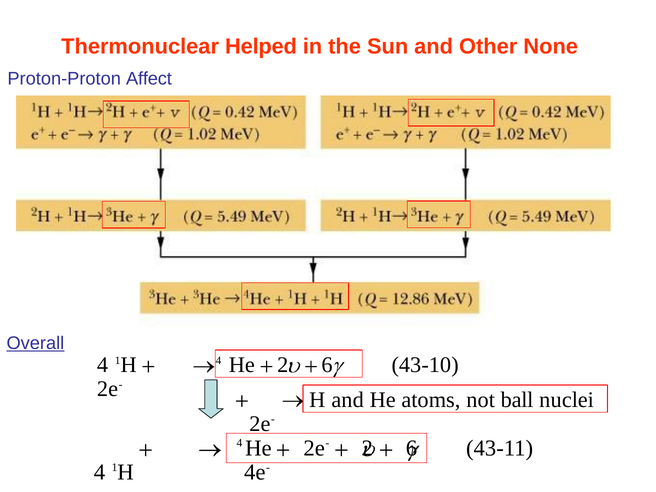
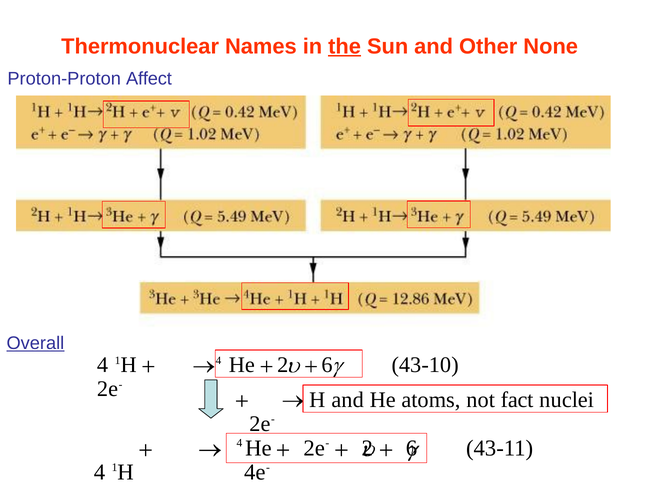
Helped: Helped -> Names (261, 46)
the underline: none -> present (345, 46)
ball: ball -> fact (517, 400)
